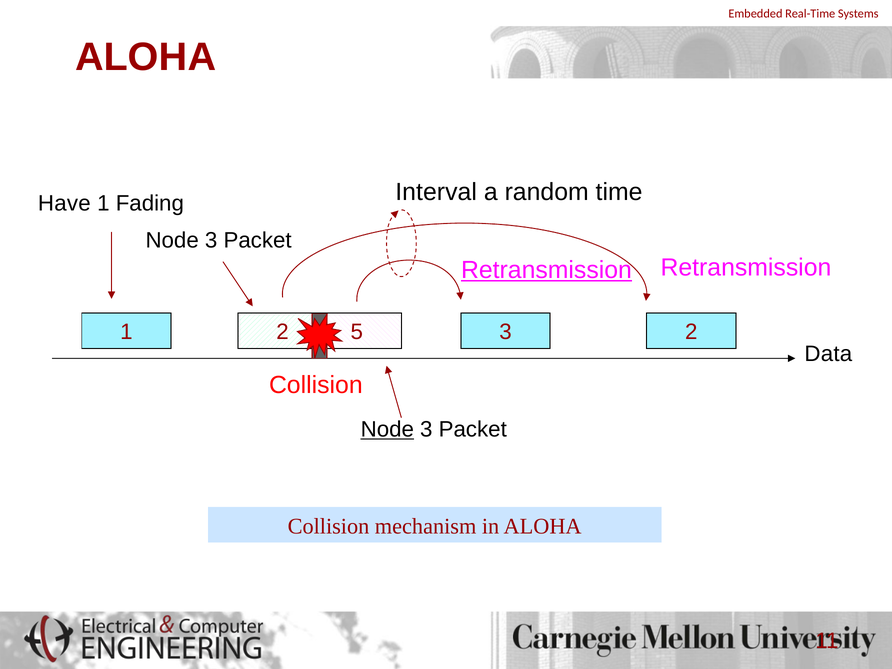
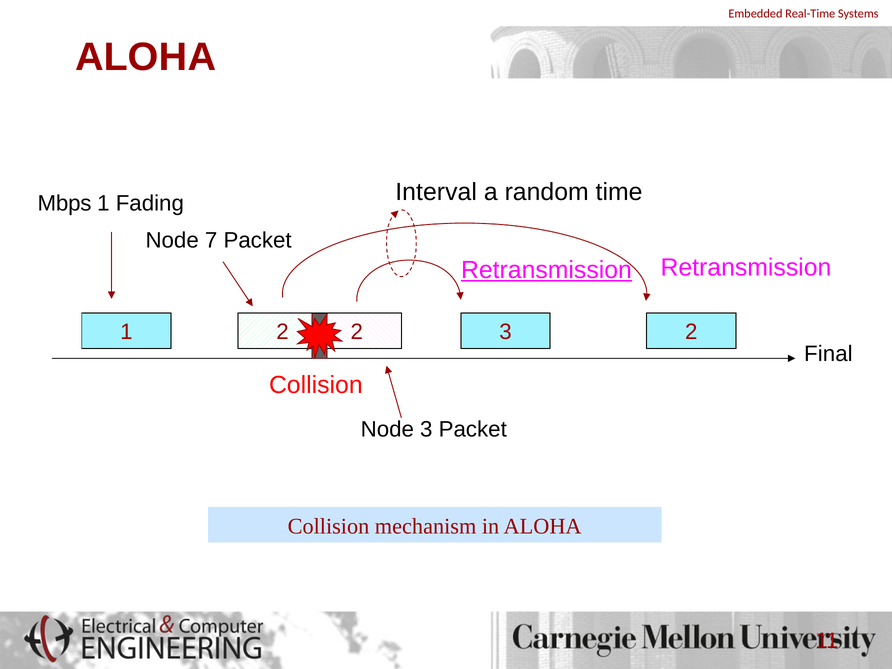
Have: Have -> Mbps (65, 203)
3: 3 -> 7 (211, 241)
2 5: 5 -> 2 (357, 332)
Data: Data -> Final (828, 354)
Node underline: present -> none (387, 429)
